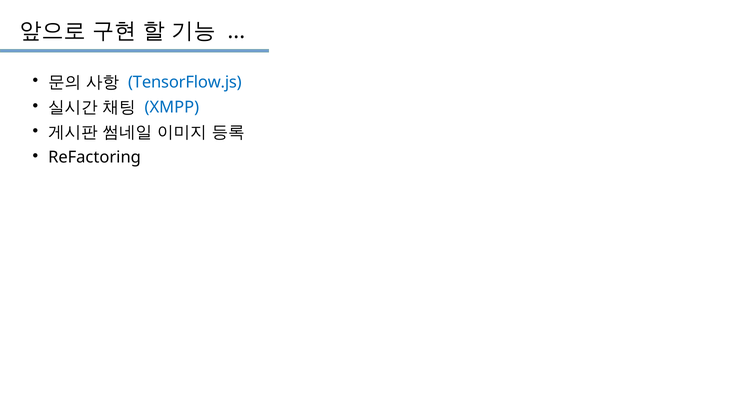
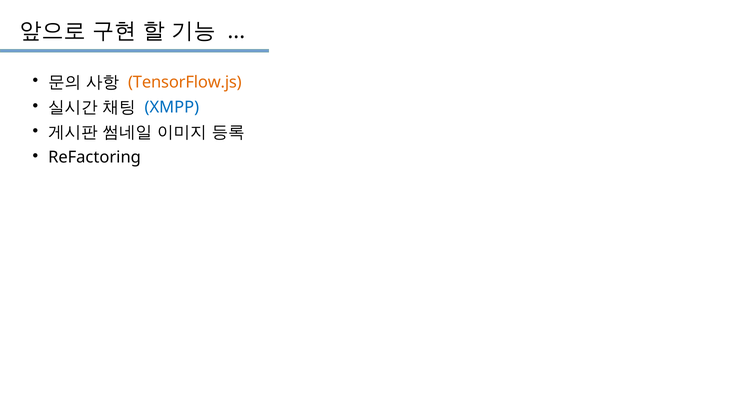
TensorFlow.js colour: blue -> orange (185, 82)
